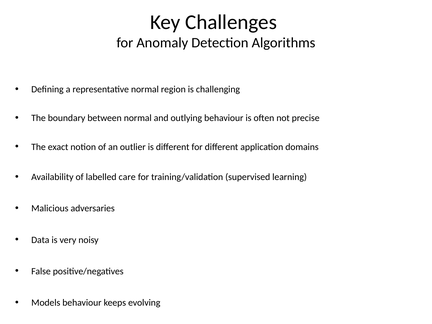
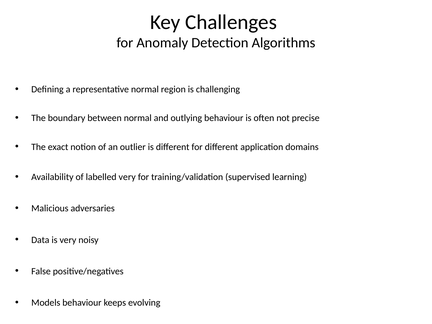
labelled care: care -> very (127, 177)
